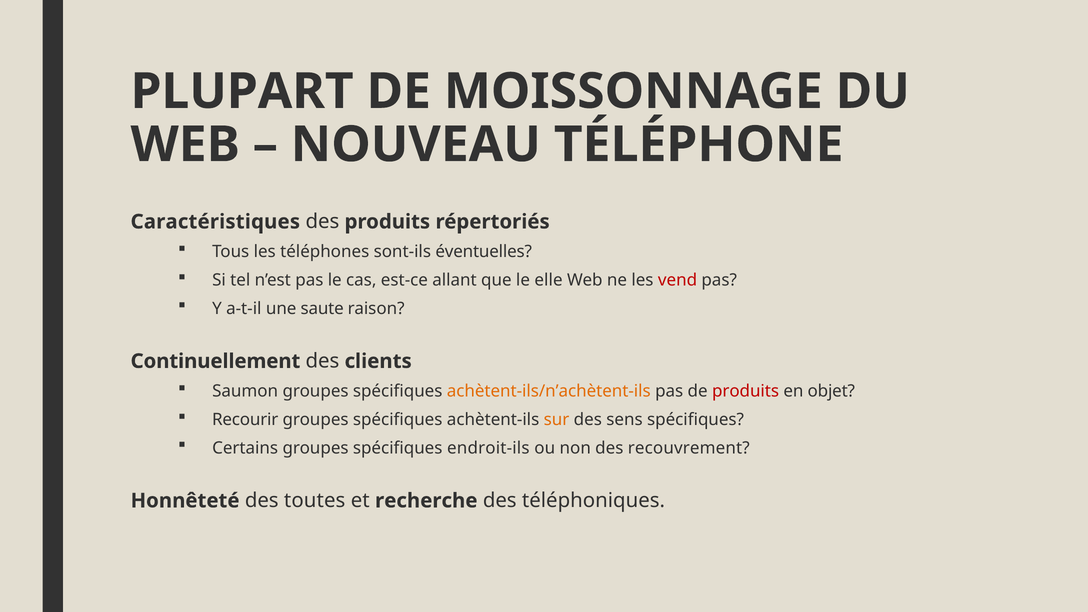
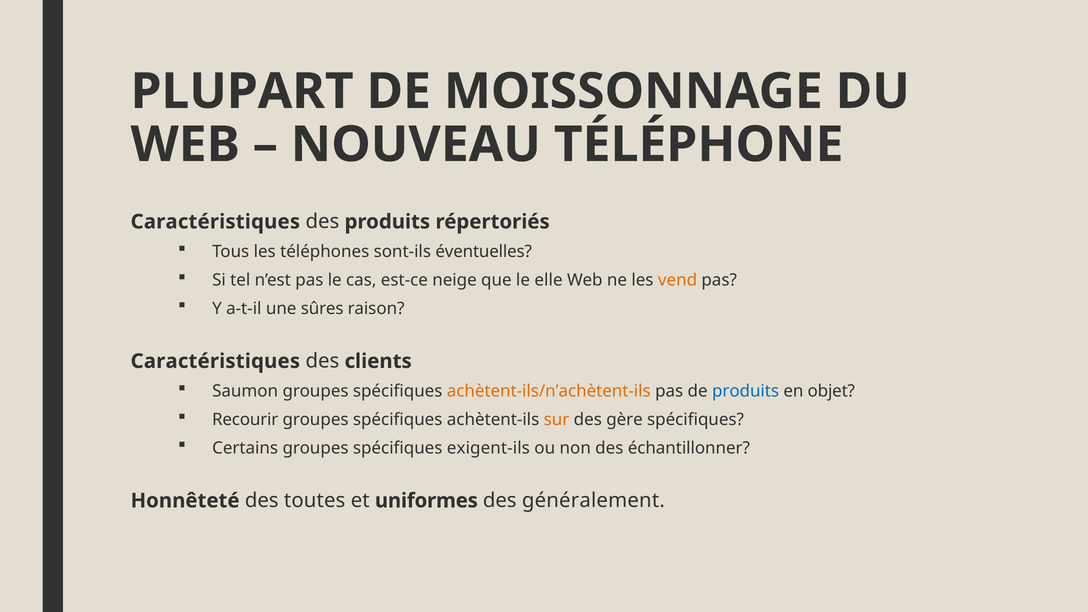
allant: allant -> neige (455, 280)
vend colour: red -> orange (678, 280)
saute: saute -> sûres (322, 309)
Continuellement: Continuellement -> Caractéristiques (215, 361)
produits colour: red -> blue (746, 391)
sens: sens -> gère (625, 420)
endroit-ils: endroit-ils -> exigent-ils (488, 448)
recouvrement: recouvrement -> échantillonner (689, 448)
recherche: recherche -> uniformes (426, 501)
téléphoniques: téléphoniques -> généralement (593, 501)
